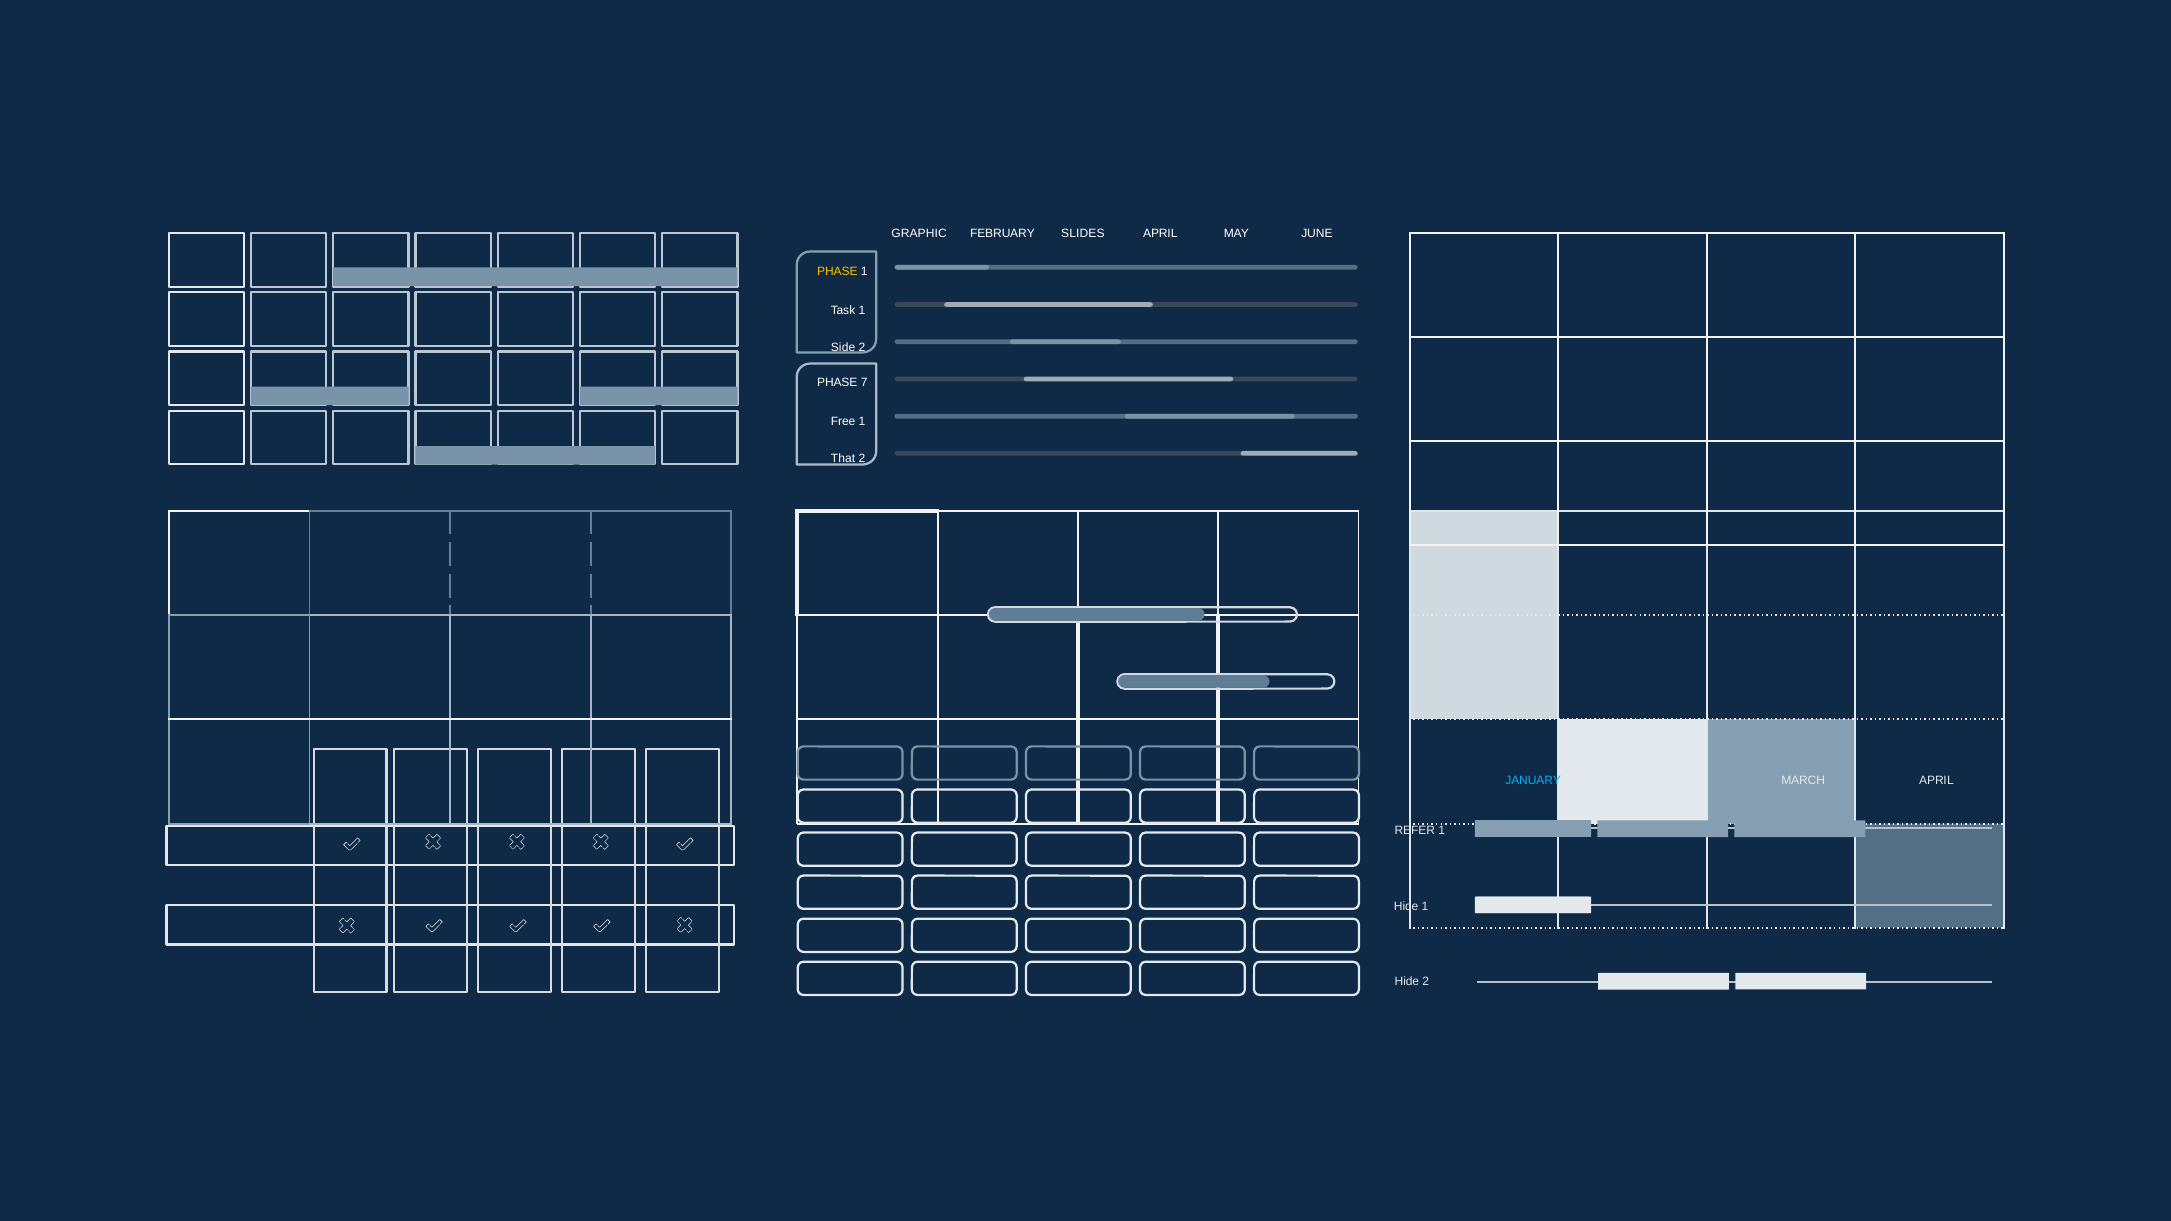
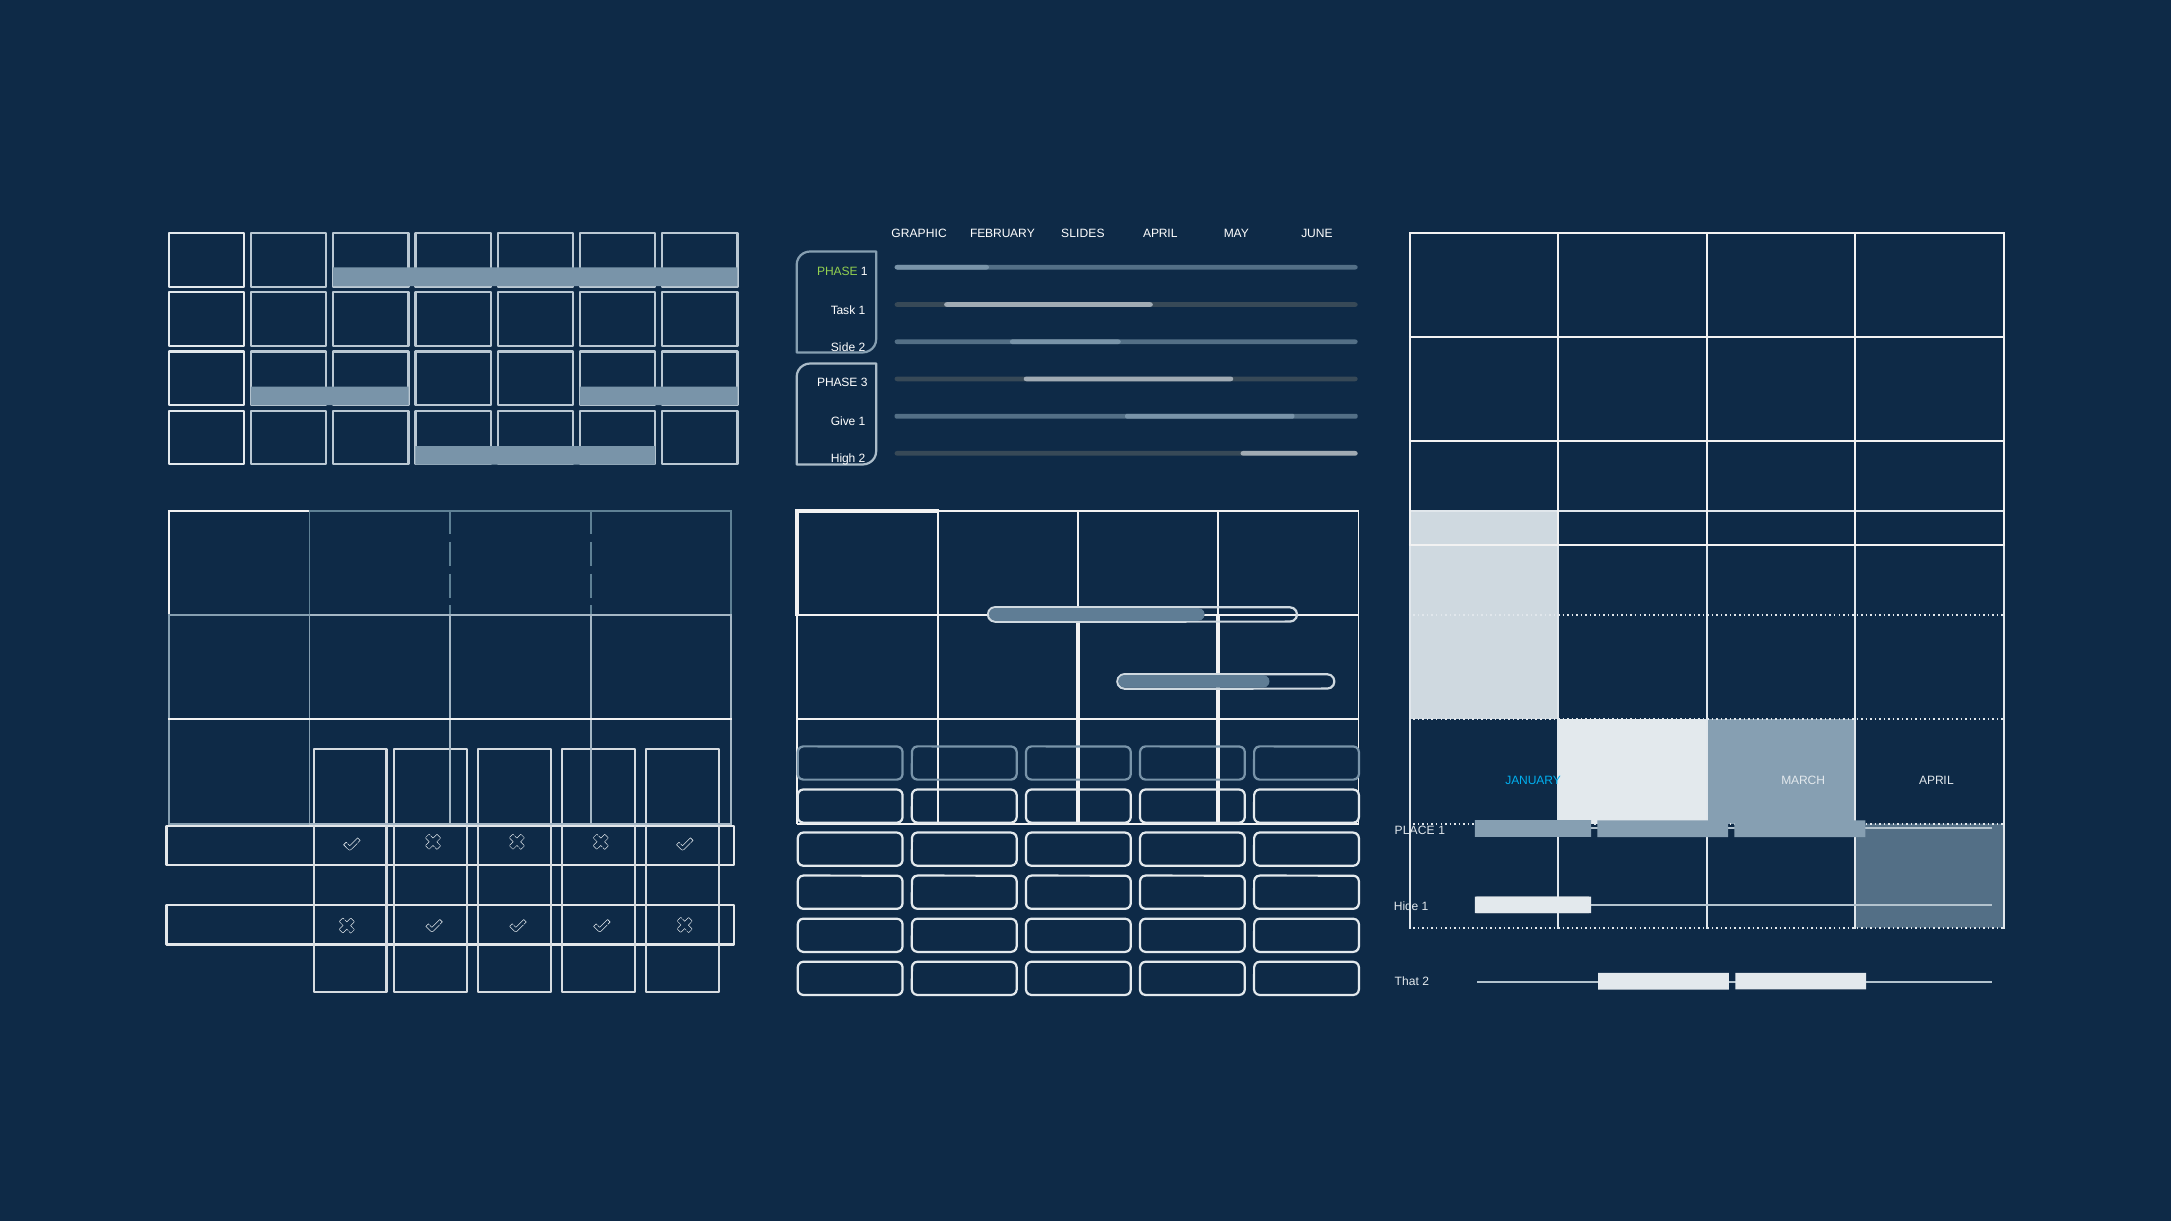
PHASE colour: yellow -> light green (837, 272)
7: 7 -> 3 (864, 382)
Free: Free -> Give (843, 422)
That: That -> High (843, 459)
REFER: REFER -> PLACE (1415, 831)
Hide: Hide -> That (1407, 982)
